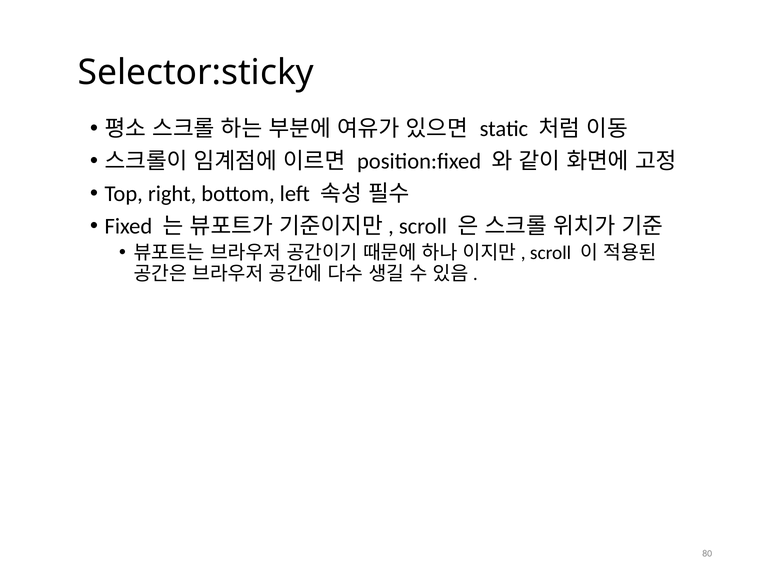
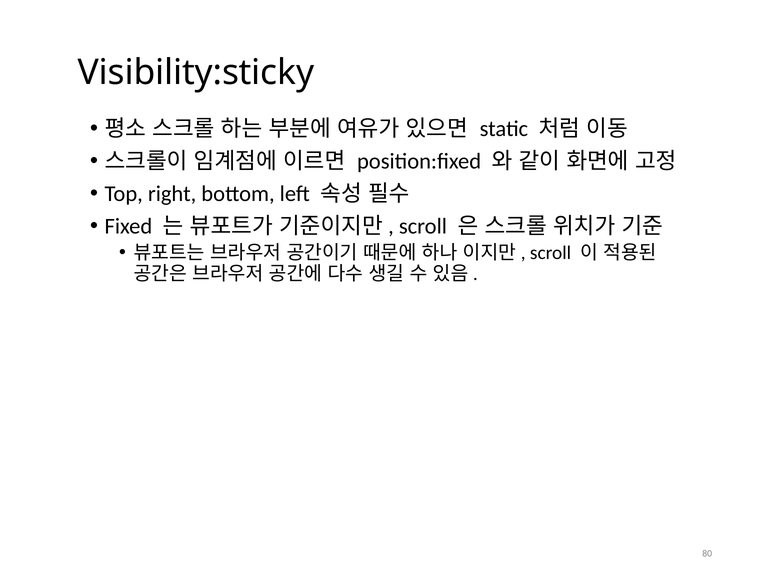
Selector:sticky: Selector:sticky -> Visibility:sticky (196, 72)
